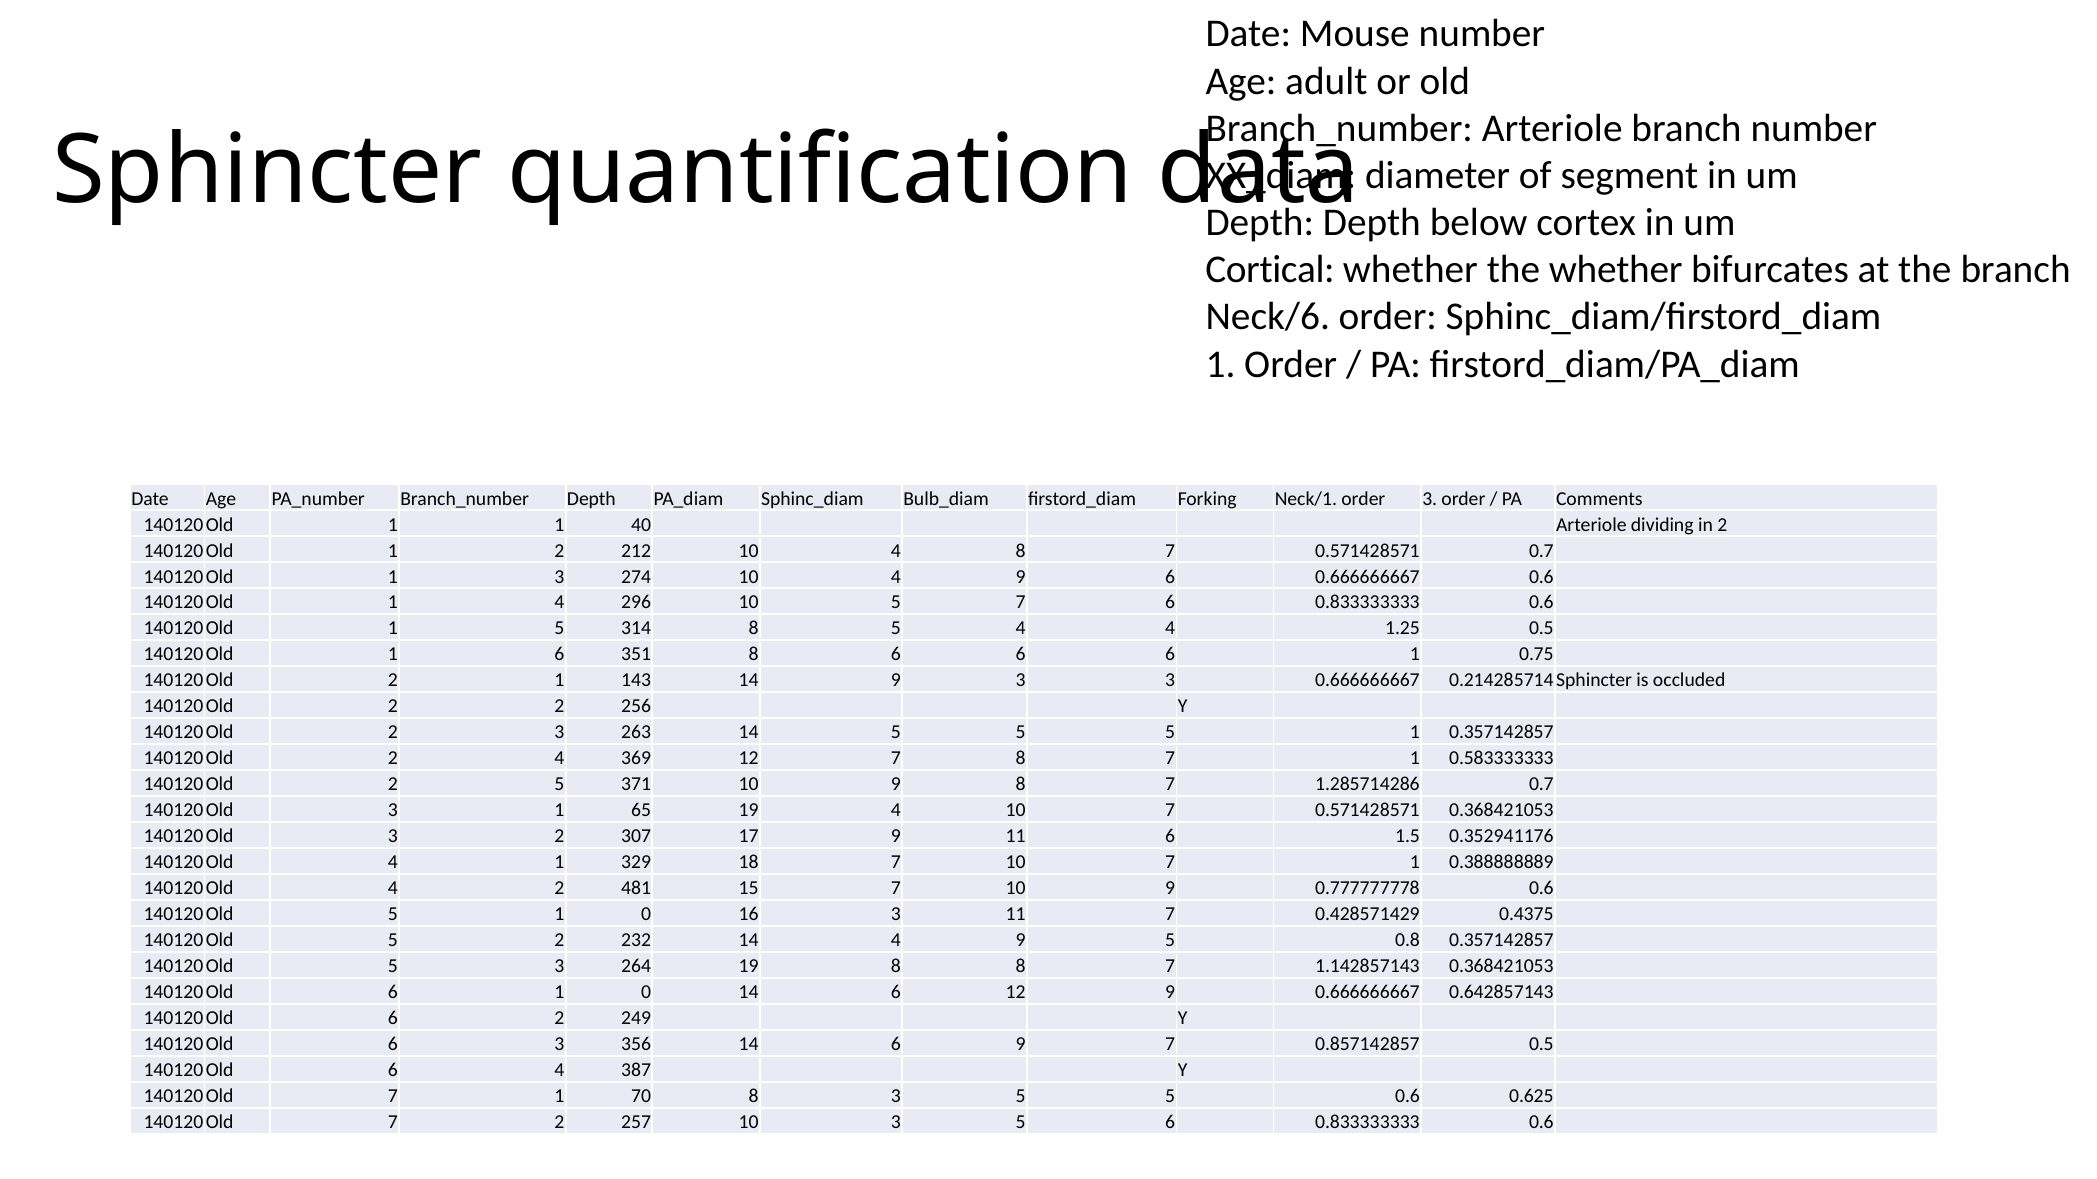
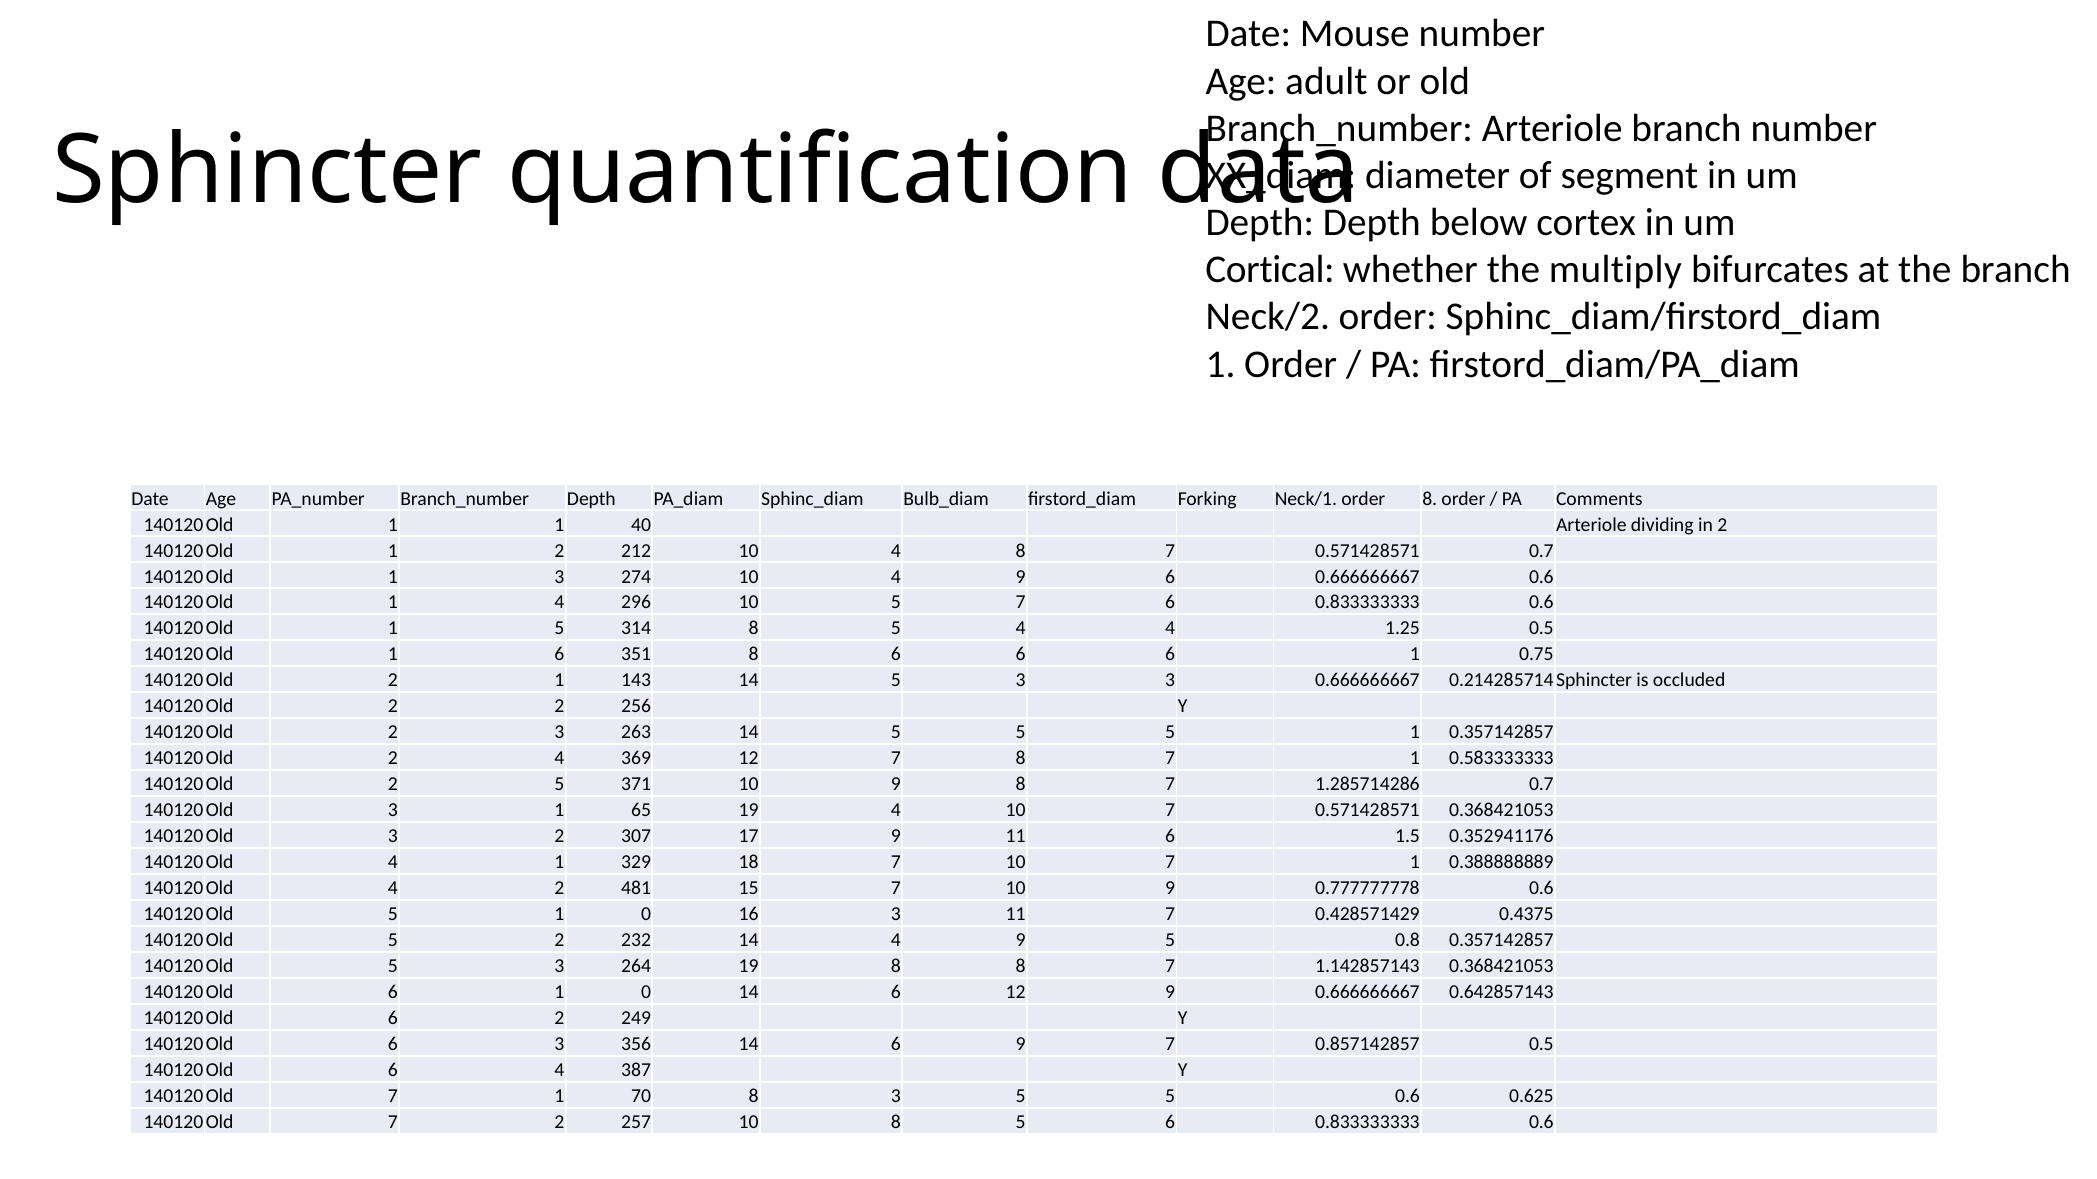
the whether: whether -> multiply (1615, 270)
Neck/6: Neck/6 -> Neck/2 (1268, 317)
order 3: 3 -> 8 (1430, 499)
143 14 9: 9 -> 5 (896, 681)
10 3: 3 -> 8 (896, 1123)
